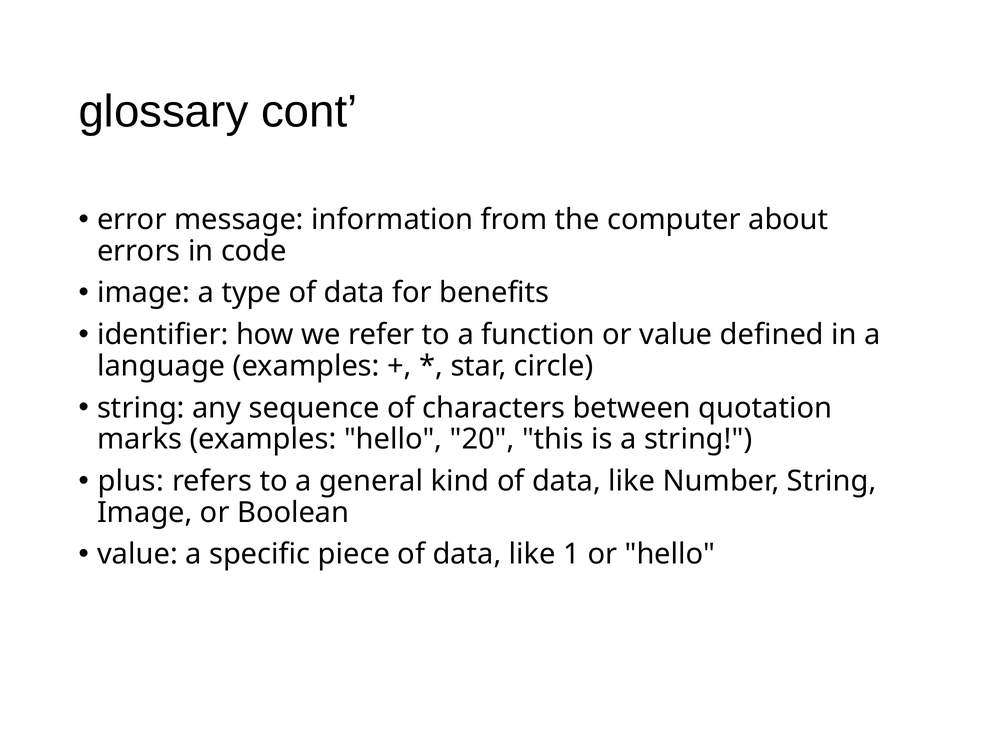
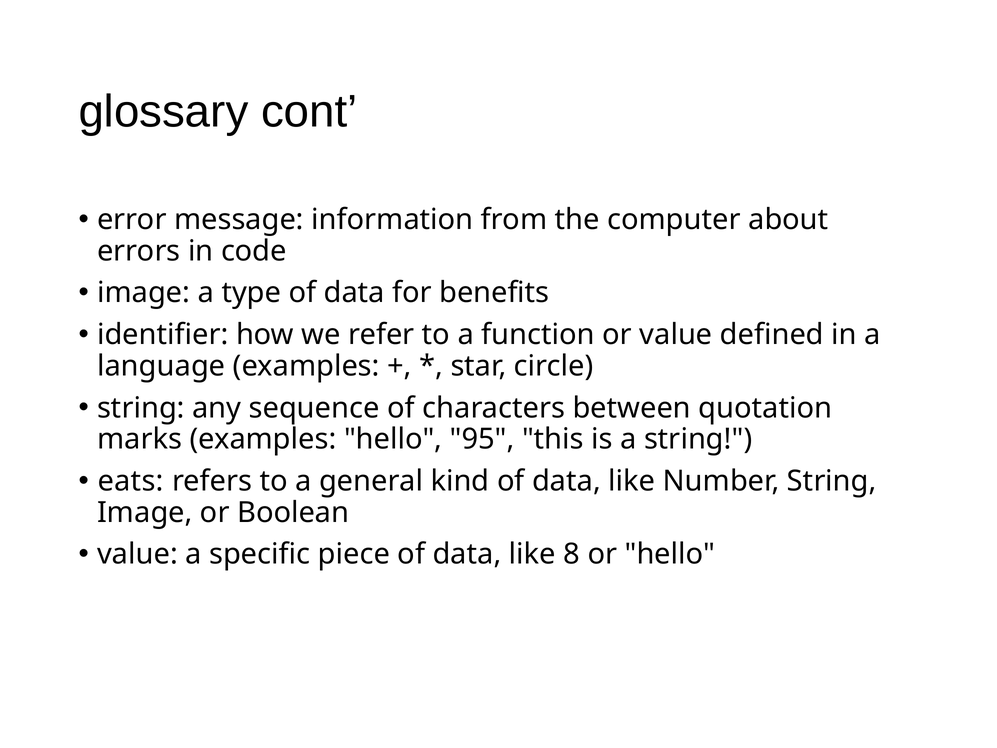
20: 20 -> 95 (482, 439)
plus: plus -> eats (131, 481)
1: 1 -> 8 (572, 554)
